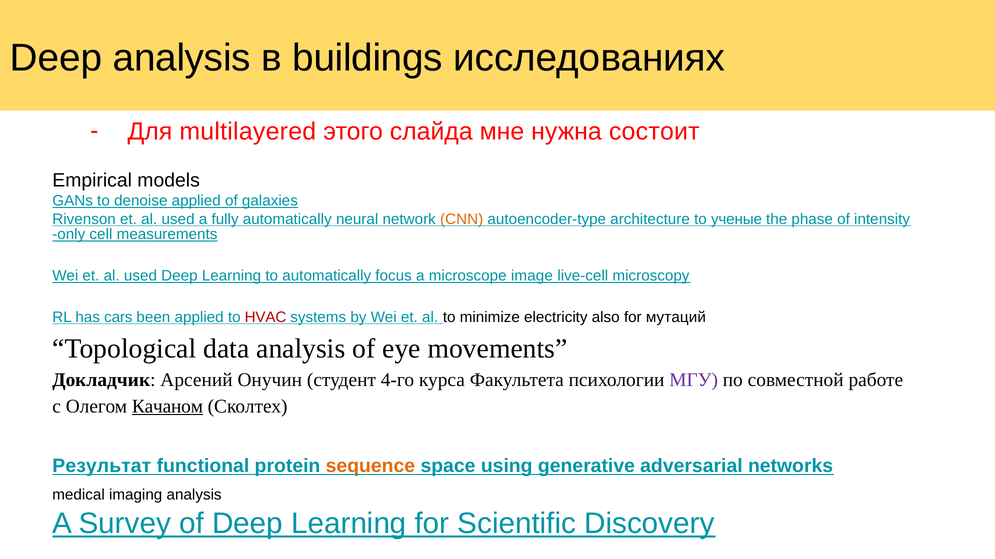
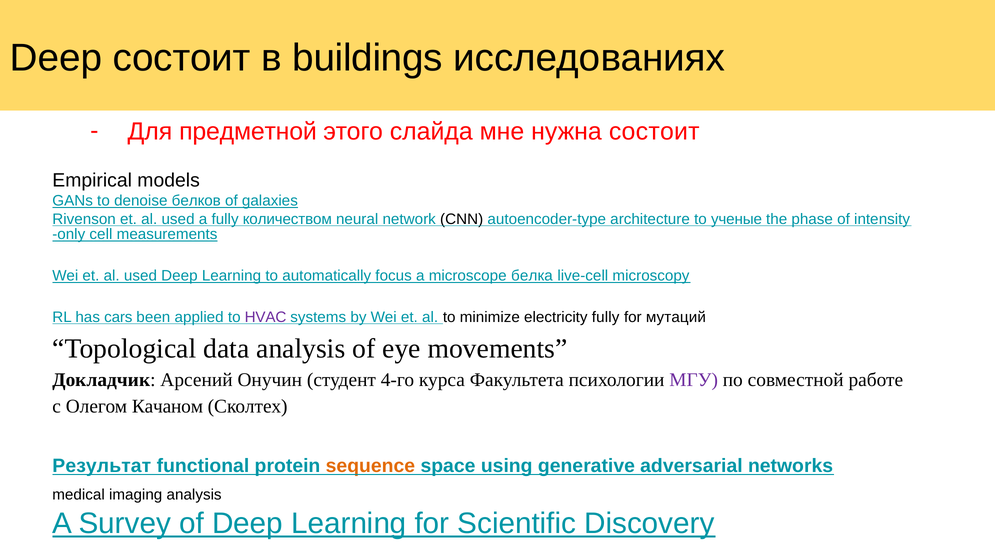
Deep analysis: analysis -> состоит (182, 58)
multilayered: multilayered -> предметной (248, 132)
denoise applied: applied -> белков (196, 201)
fully automatically: automatically -> количеством (287, 219)
CNN colour: orange -> black (462, 219)
image: image -> белка (532, 276)
HVAC colour: red -> purple (266, 318)
electricity also: also -> fully (606, 318)
Качаном underline: present -> none (167, 407)
